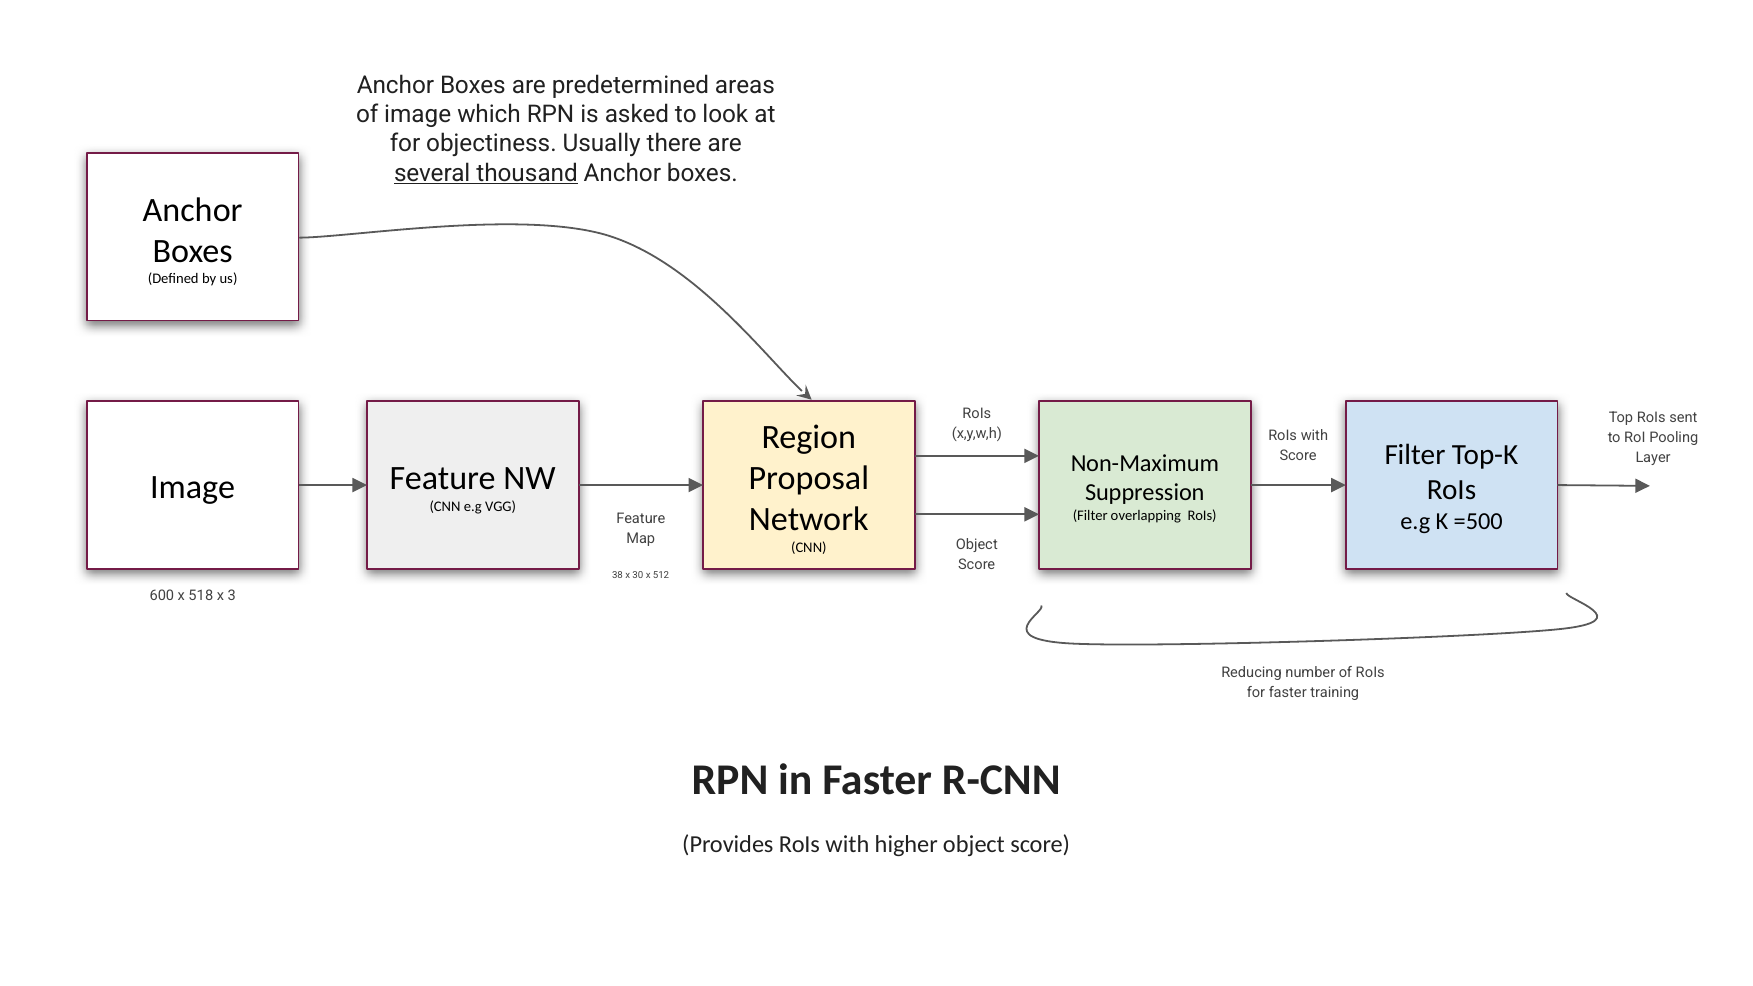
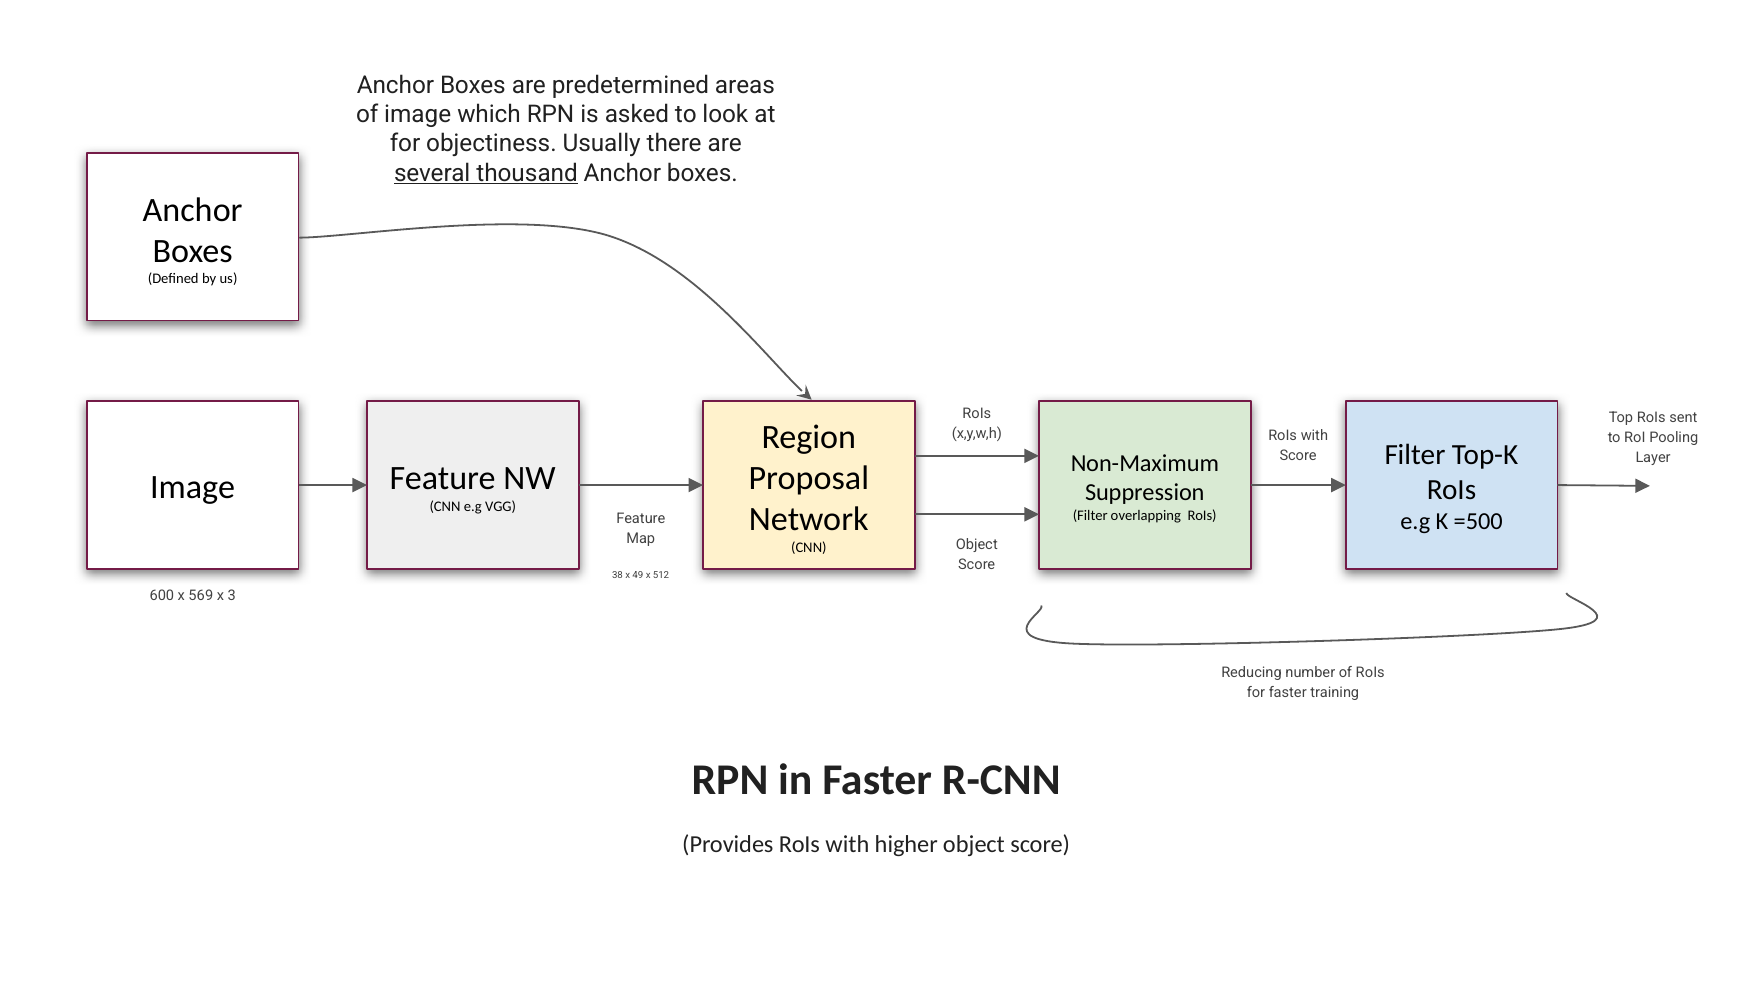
30: 30 -> 49 (638, 575)
518: 518 -> 569 (201, 595)
